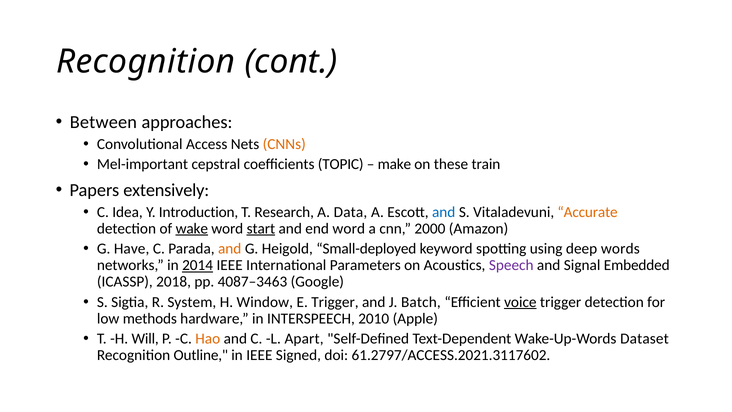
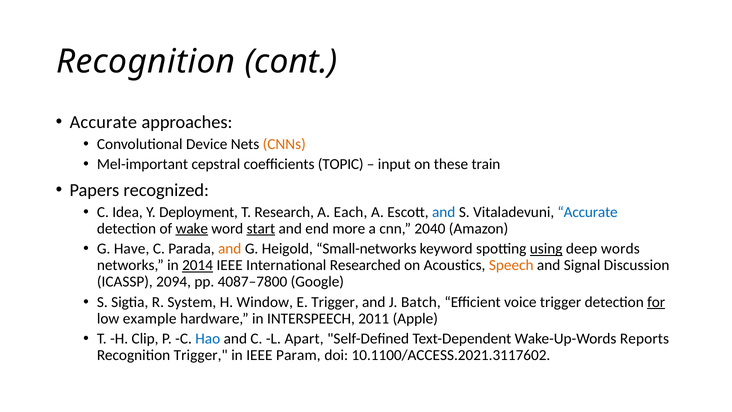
Between: Between -> Accurate (103, 122)
Access: Access -> Device (207, 144)
make: make -> input (394, 164)
extensively: extensively -> recognized (166, 190)
Introduction: Introduction -> Deployment (199, 212)
Data: Data -> Each (351, 212)
Accurate colour: orange -> blue (588, 212)
end word: word -> more (349, 228)
2000: 2000 -> 2040 (430, 228)
Small-deployed: Small-deployed -> Small-networks (366, 249)
using underline: none -> present (546, 249)
Parameters: Parameters -> Researched (365, 265)
Speech colour: purple -> orange (511, 265)
Embedded: Embedded -> Discussion (637, 265)
2018: 2018 -> 2094 (174, 282)
4087–3463: 4087–3463 -> 4087–7800 (253, 282)
voice underline: present -> none (520, 302)
for underline: none -> present (656, 302)
methods: methods -> example (150, 318)
2010: 2010 -> 2011 (374, 318)
Will: Will -> Clip (145, 339)
Hao colour: orange -> blue (208, 339)
Dataset: Dataset -> Reports (644, 339)
Recognition Outline: Outline -> Trigger (201, 355)
Signed: Signed -> Param (298, 355)
61.2797/ACCESS.2021.3117602: 61.2797/ACCESS.2021.3117602 -> 10.1100/ACCESS.2021.3117602 (451, 355)
